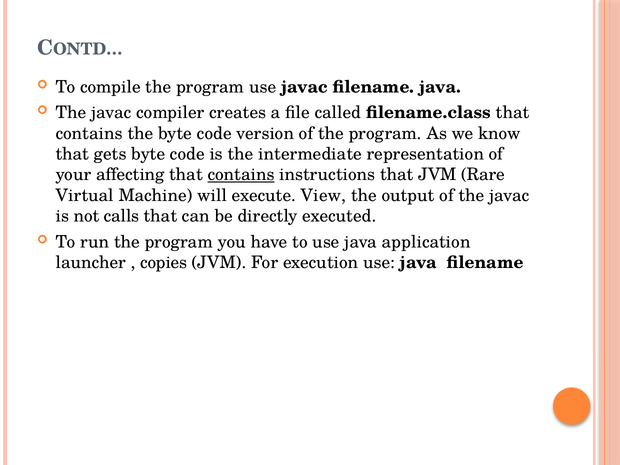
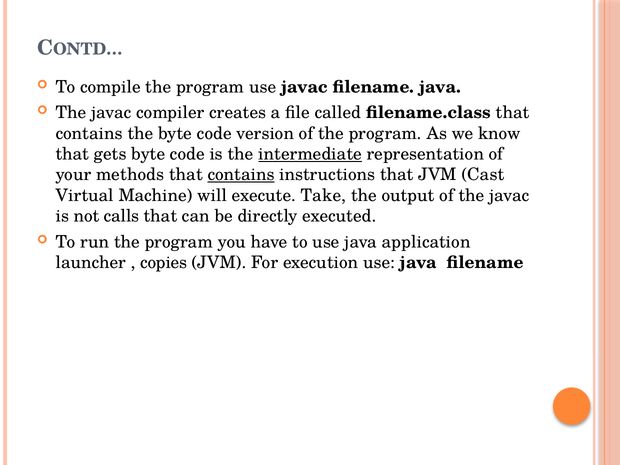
intermediate underline: none -> present (310, 154)
affecting: affecting -> methods (130, 175)
Rare: Rare -> Cast (483, 175)
View: View -> Take (323, 195)
